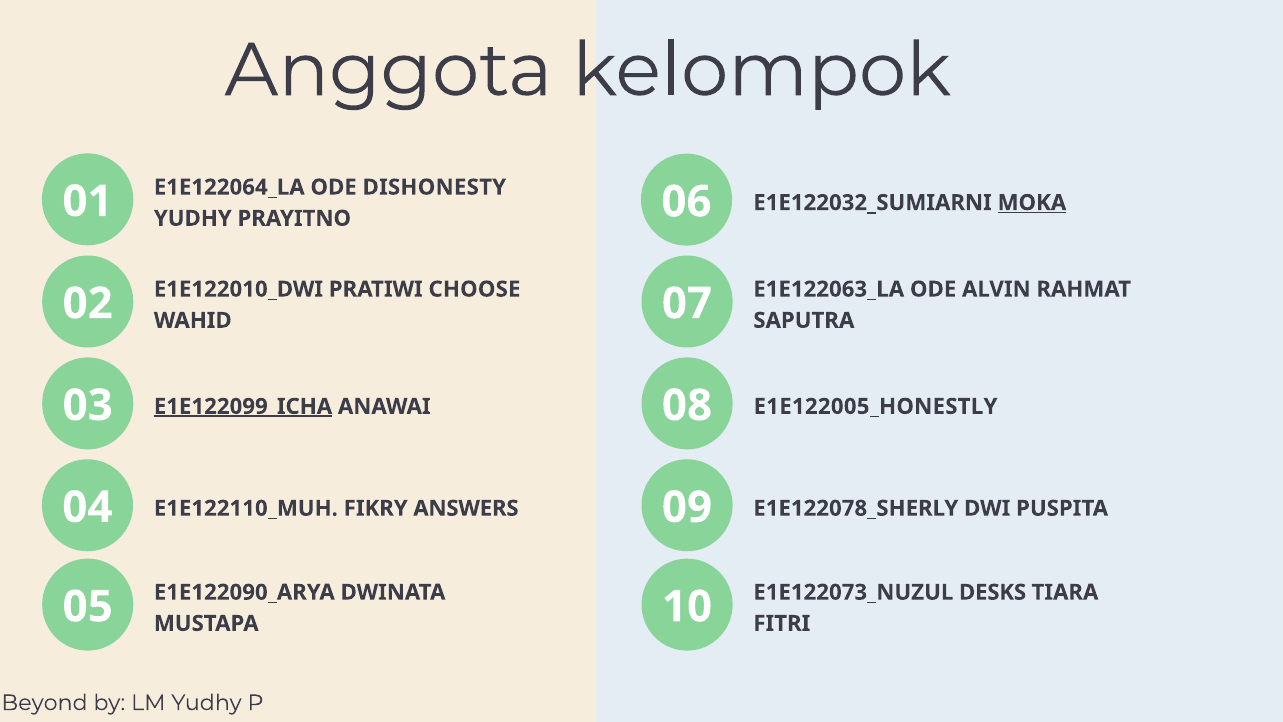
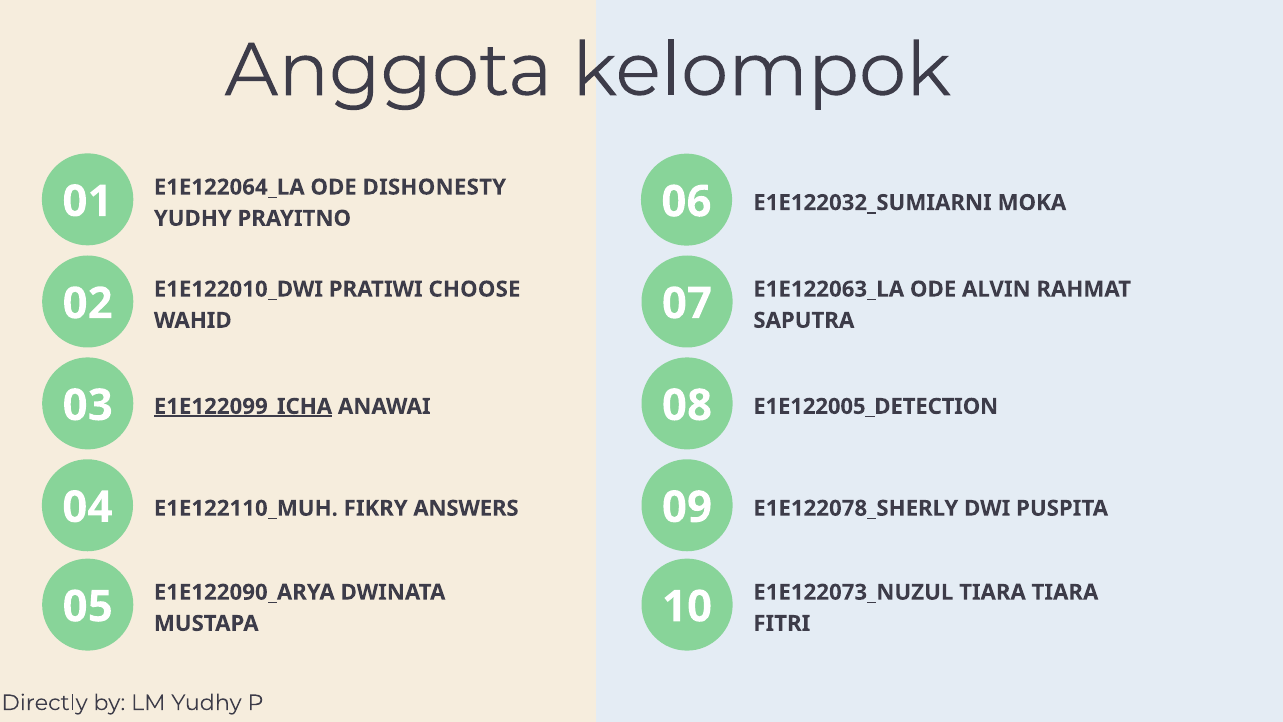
MOKA underline: present -> none (1032, 203)
E1E122005_HONESTLY: E1E122005_HONESTLY -> E1E122005_DETECTION (876, 406)
E1E122073_NUZUL DESKS: DESKS -> TIARA (992, 592)
Beyond: Beyond -> Directly (45, 702)
